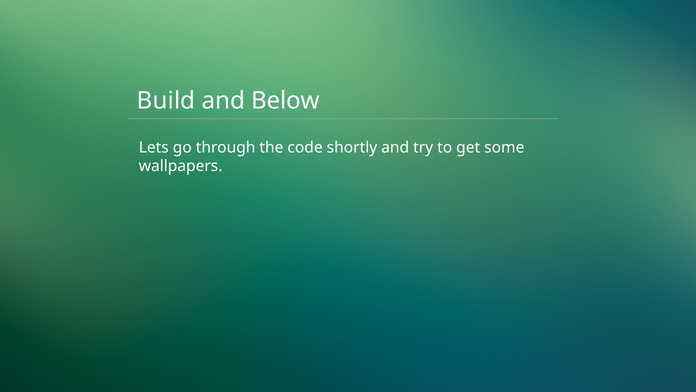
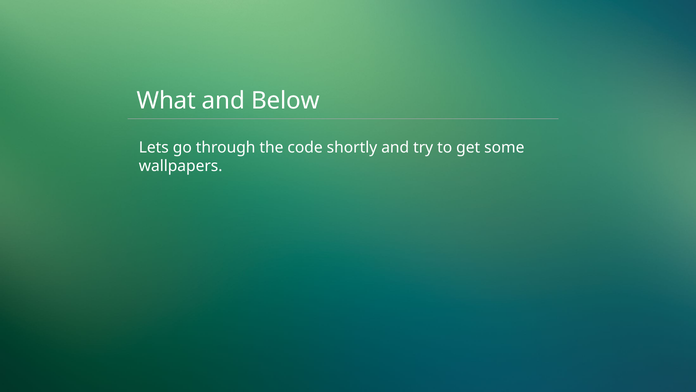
Build: Build -> What (166, 101)
